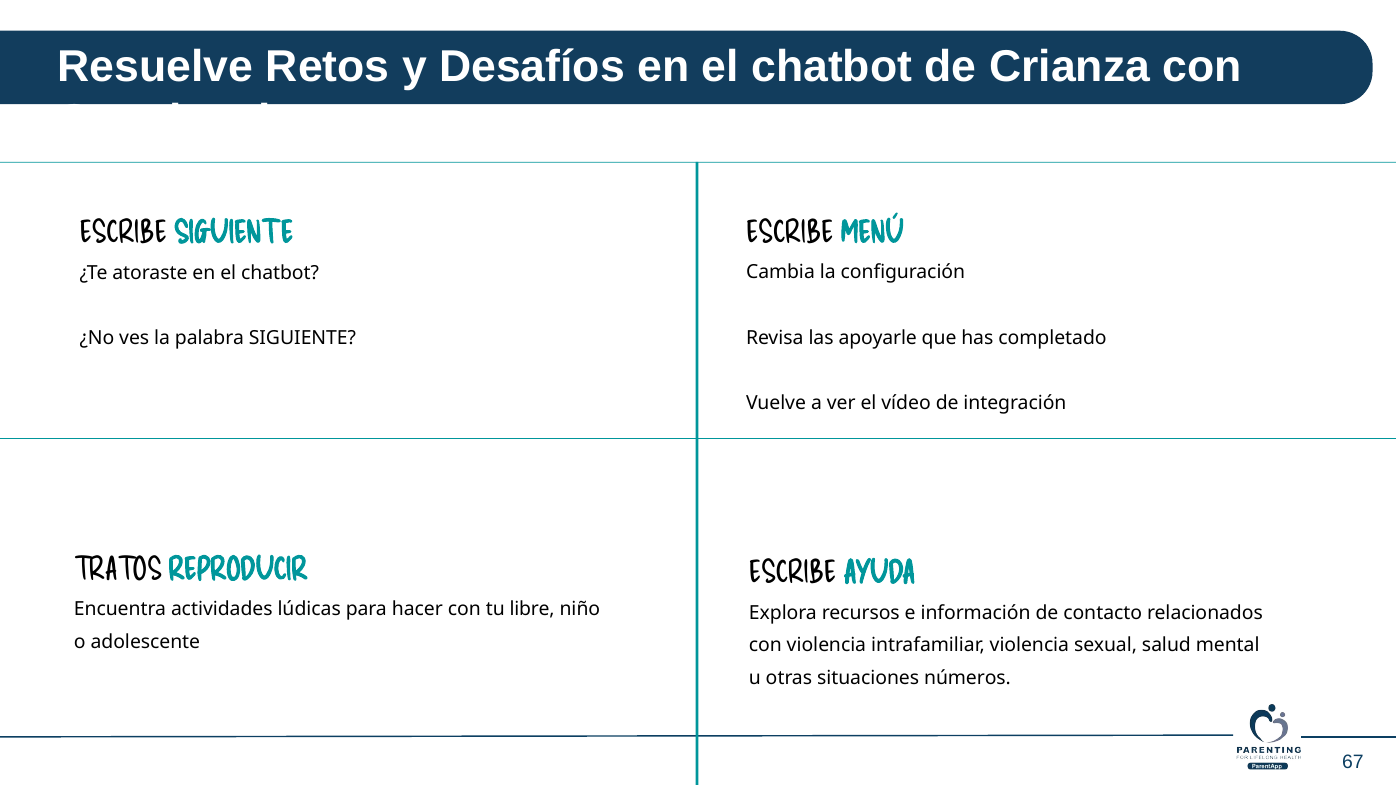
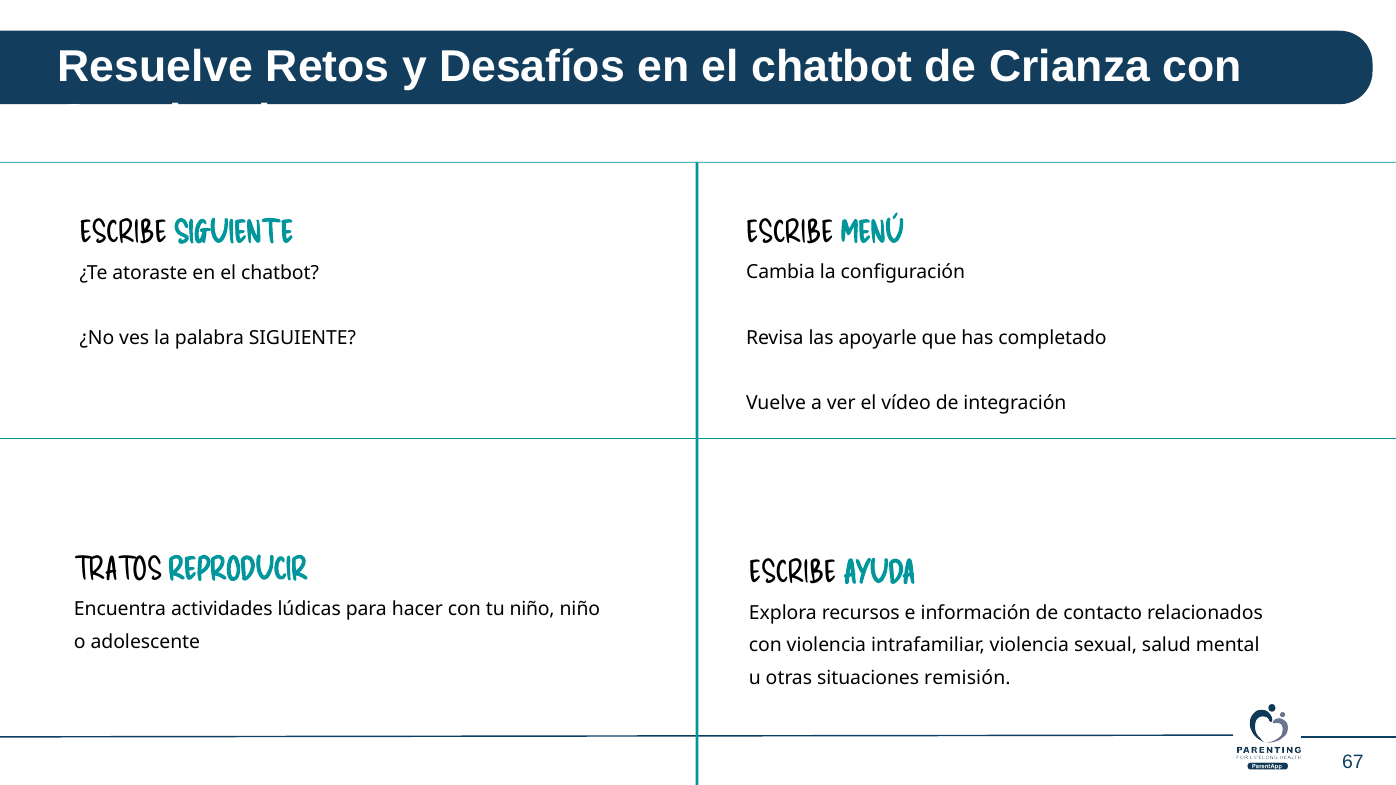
tu libre: libre -> niño (532, 610)
números: números -> remisión (967, 678)
